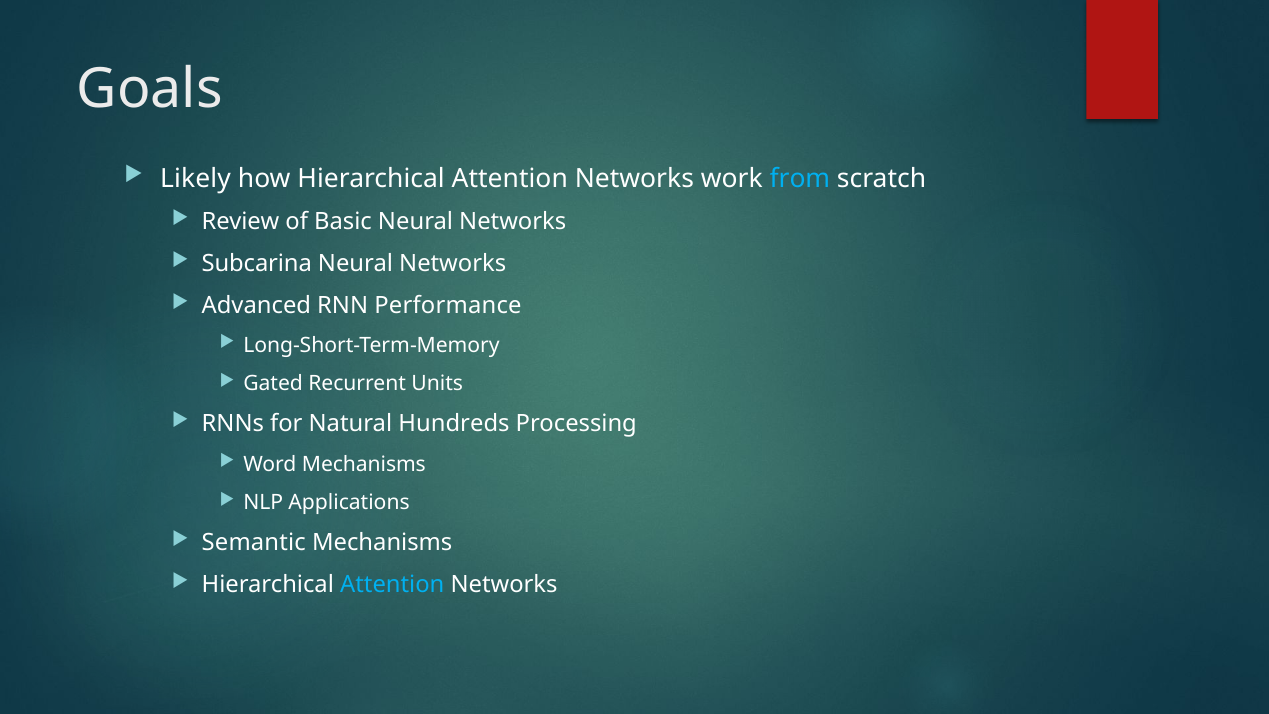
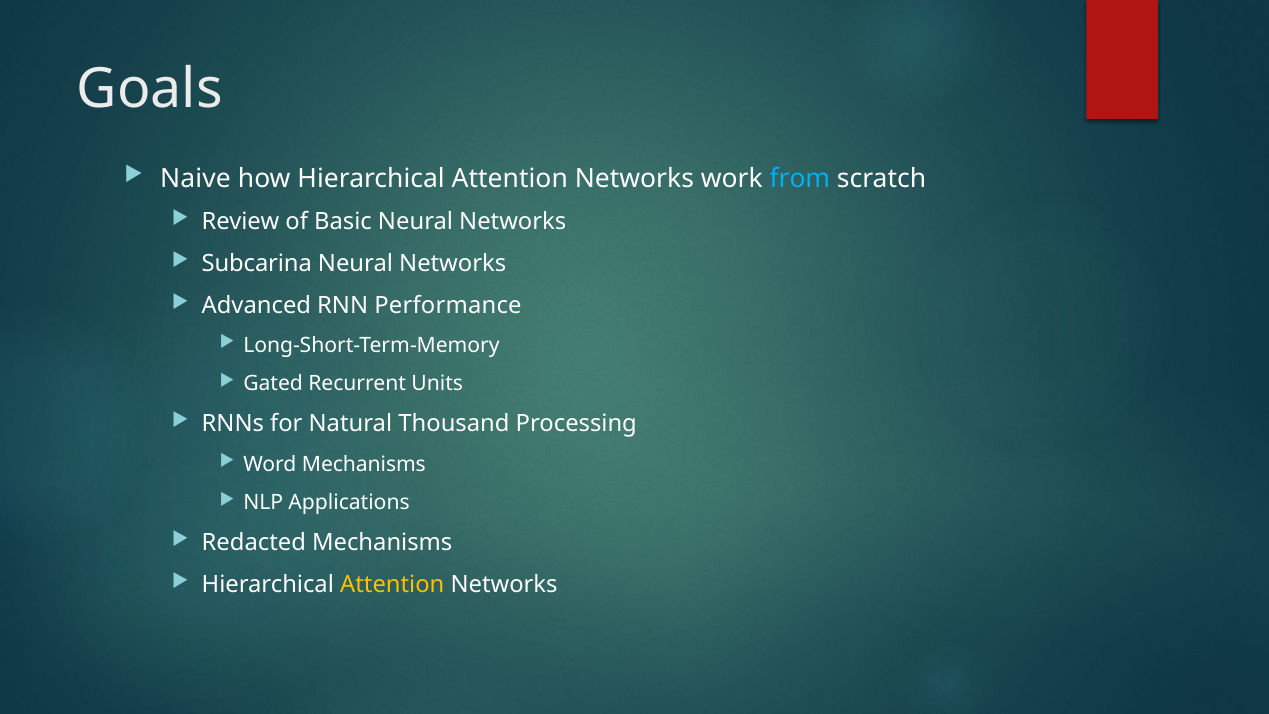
Likely: Likely -> Naive (195, 178)
Hundreds: Hundreds -> Thousand (454, 424)
Semantic: Semantic -> Redacted (254, 543)
Attention colour: light blue -> yellow (392, 585)
